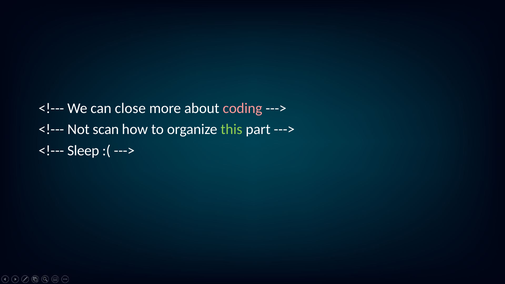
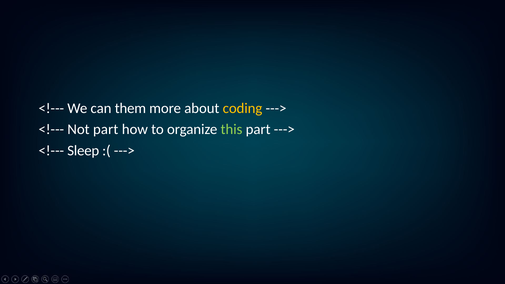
close: close -> them (130, 108)
coding colour: pink -> yellow (243, 108)
Not scan: scan -> part (106, 129)
